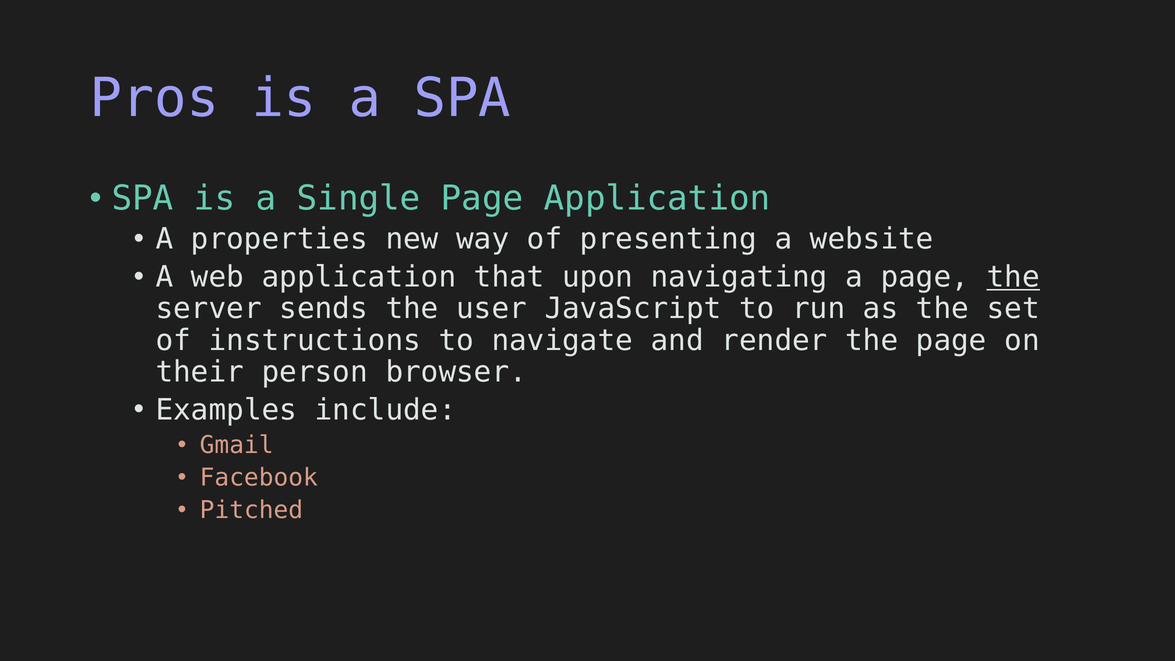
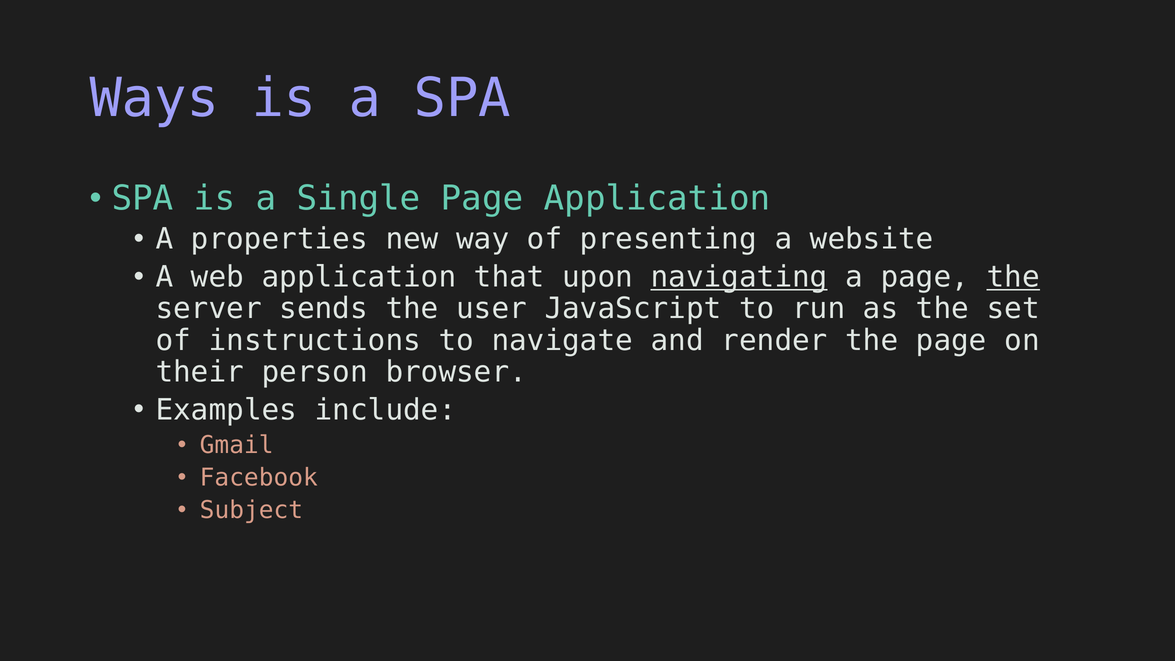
Pros: Pros -> Ways (154, 99)
navigating underline: none -> present (739, 277)
Pitched: Pitched -> Subject (251, 510)
